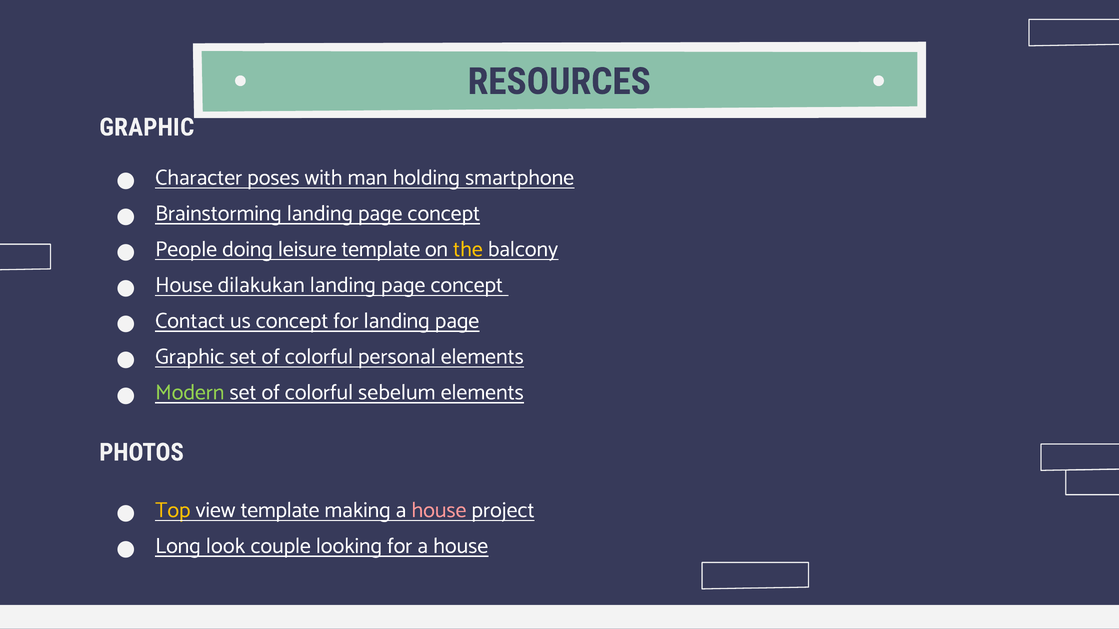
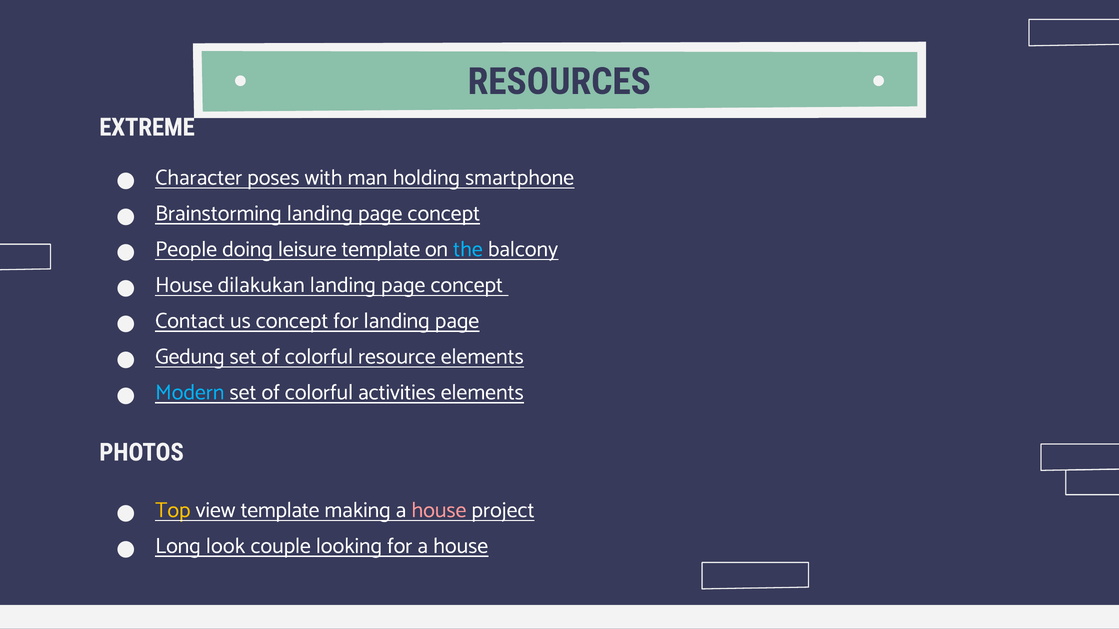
GRAPHIC: GRAPHIC -> EXTREME (147, 127)
the colour: yellow -> light blue (468, 249)
Graphic: Graphic -> Gedung (190, 357)
personal: personal -> resource (397, 357)
Modern colour: light green -> light blue (190, 392)
sebelum: sebelum -> activities (397, 392)
